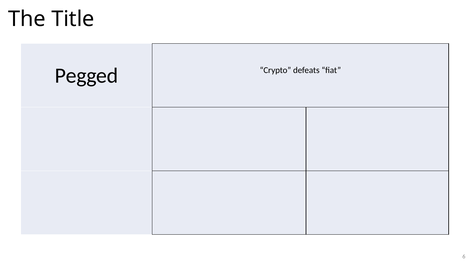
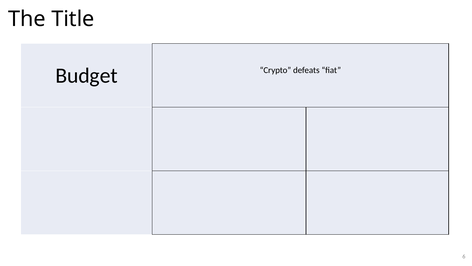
Pegged: Pegged -> Budget (87, 76)
